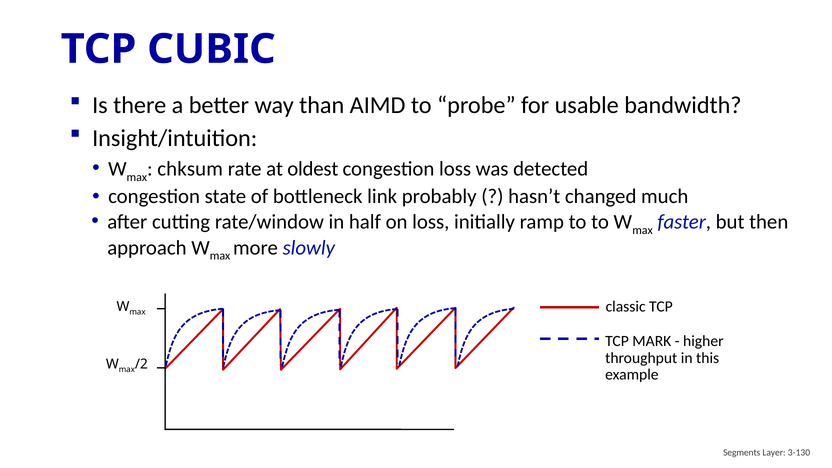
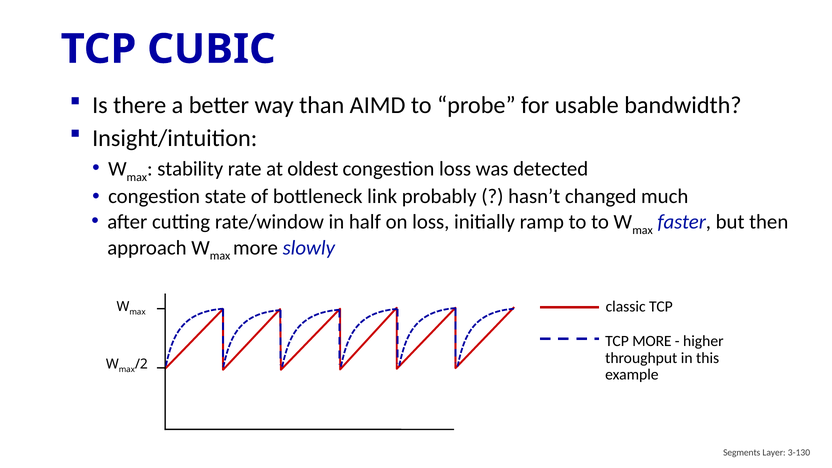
chksum: chksum -> stability (190, 169)
TCP MARK: MARK -> MORE (652, 341)
